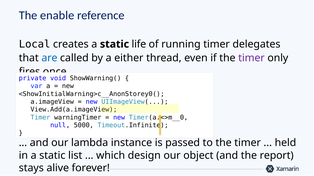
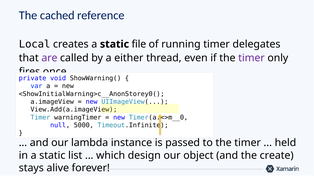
enable: enable -> cached (57, 15)
life: life -> file (139, 44)
are colour: blue -> purple (49, 58)
report: report -> create (277, 156)
